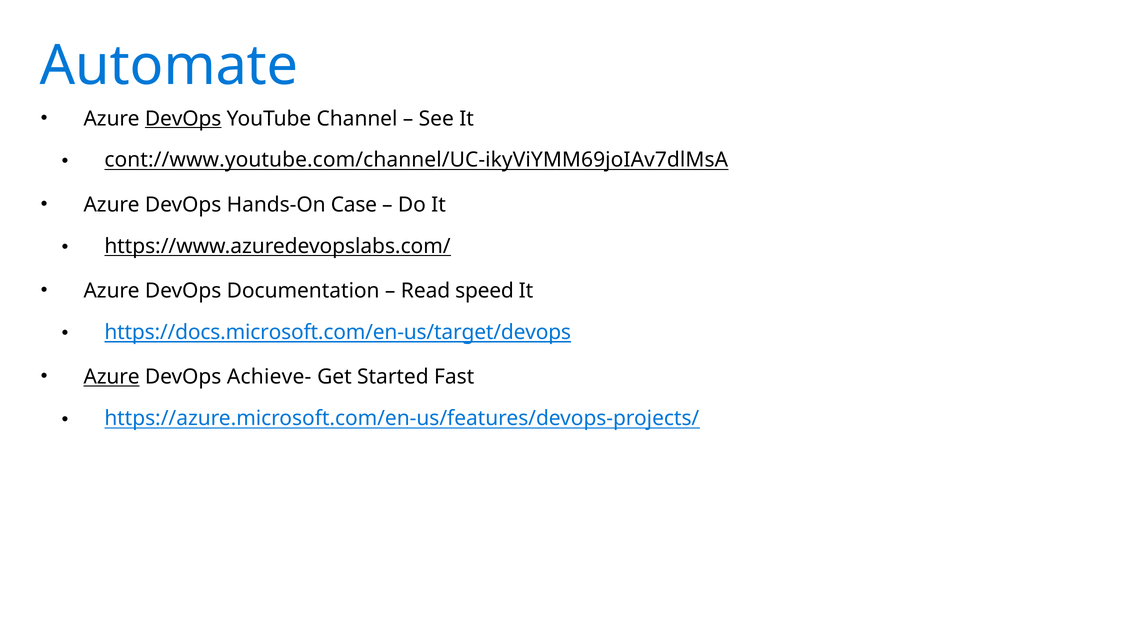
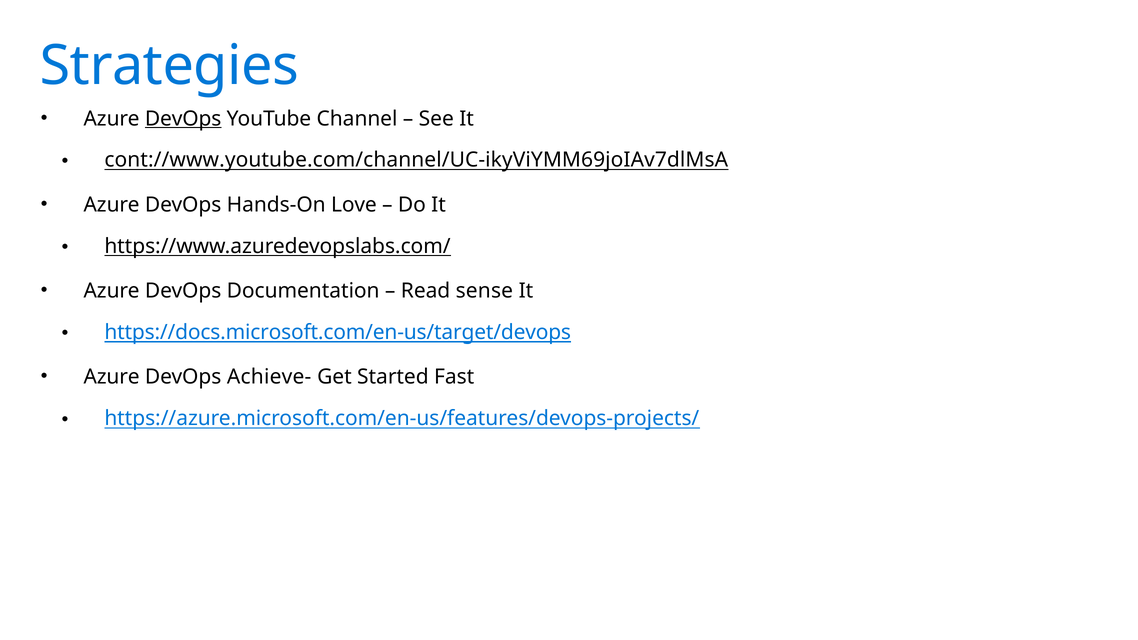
Automate: Automate -> Strategies (169, 66)
Case: Case -> Love (354, 205)
speed: speed -> sense (484, 291)
Azure underline: present -> none (112, 377)
